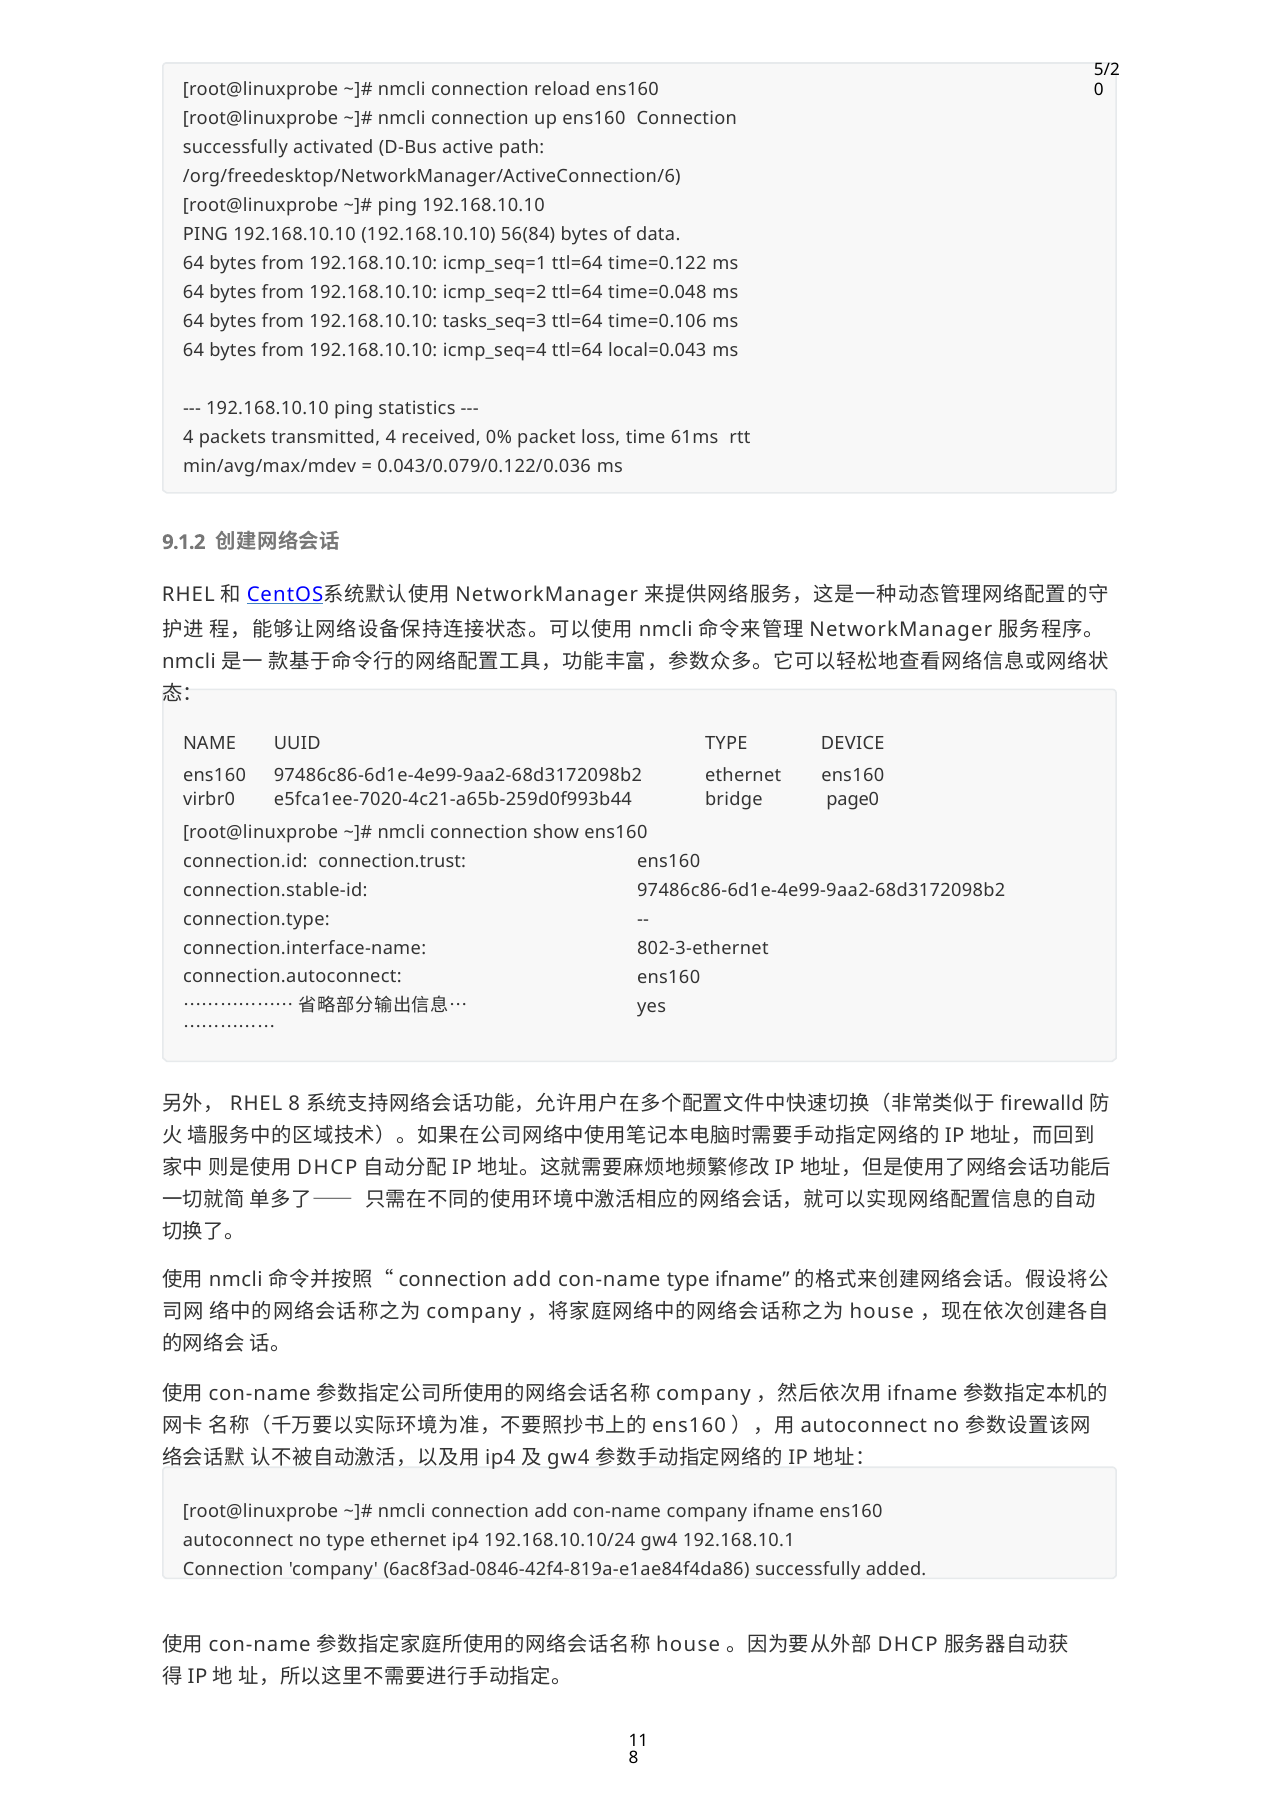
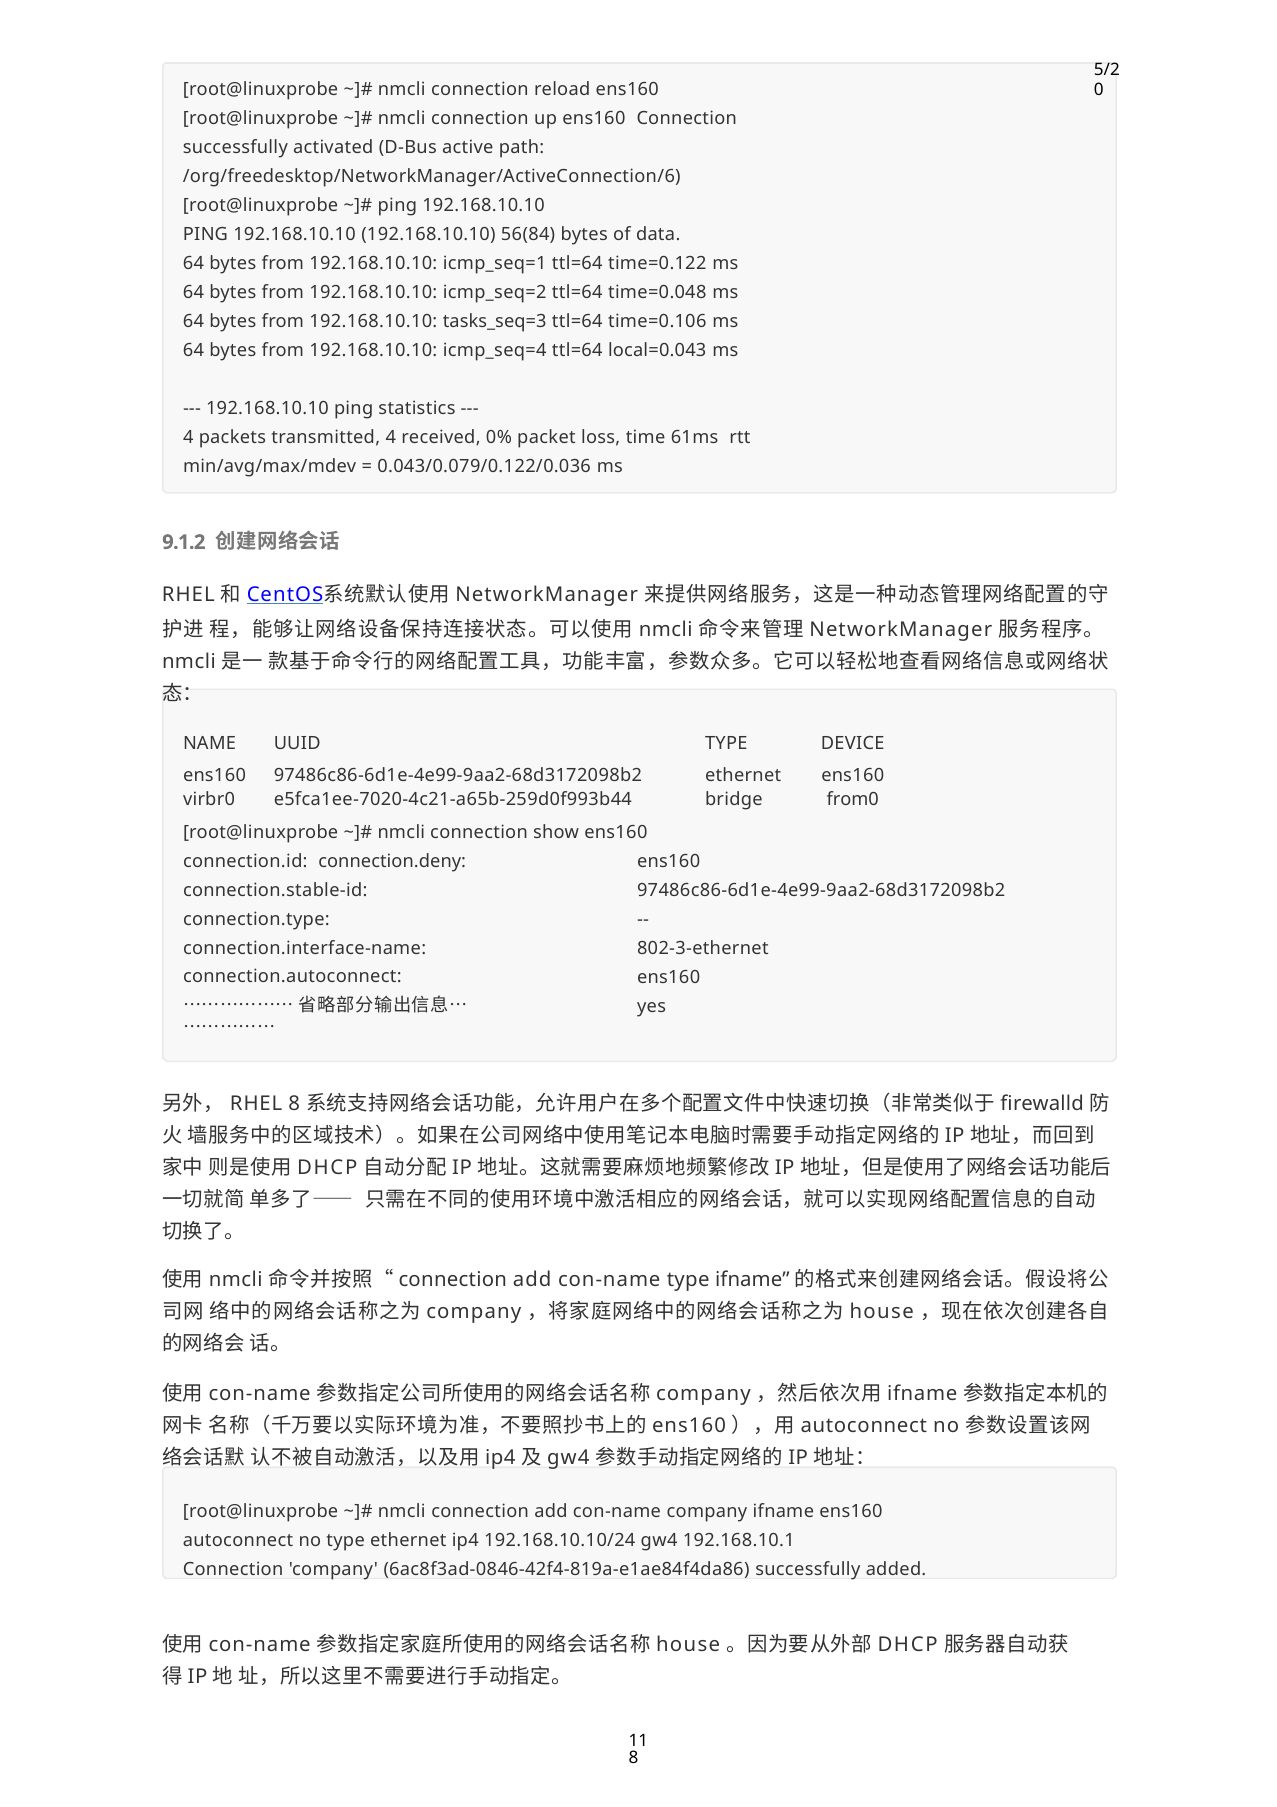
page0: page0 -> from0 (853, 800)
connection.trust: connection.trust -> connection.deny (392, 861)
